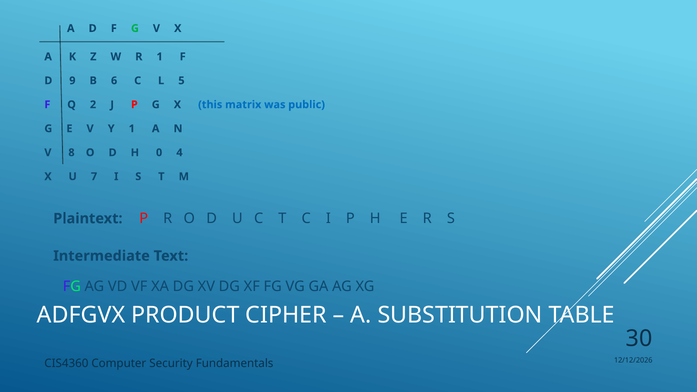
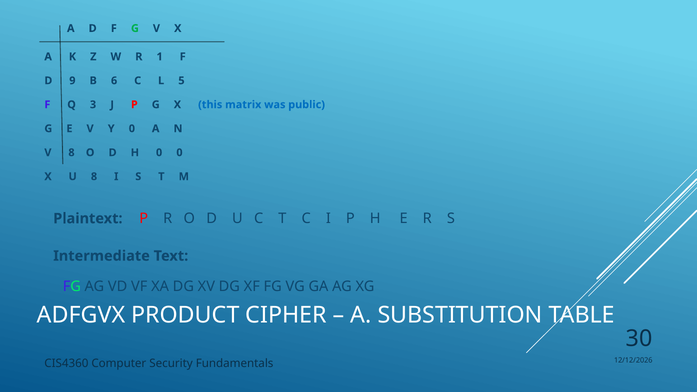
2: 2 -> 3 (93, 105)
Y 1: 1 -> 0 (132, 129)
0 4: 4 -> 0 (179, 153)
U 7: 7 -> 8 (94, 177)
